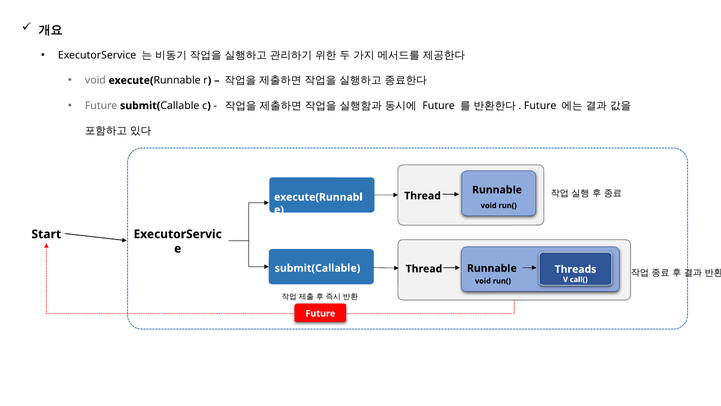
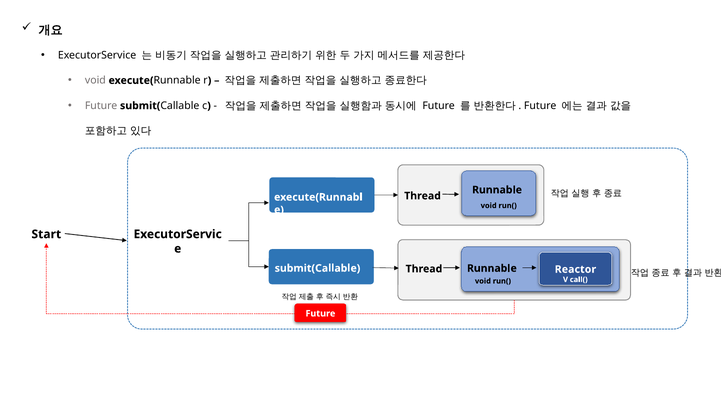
Threads: Threads -> Reactor (575, 269)
